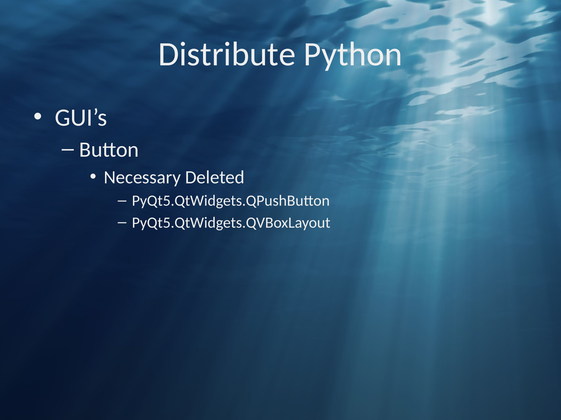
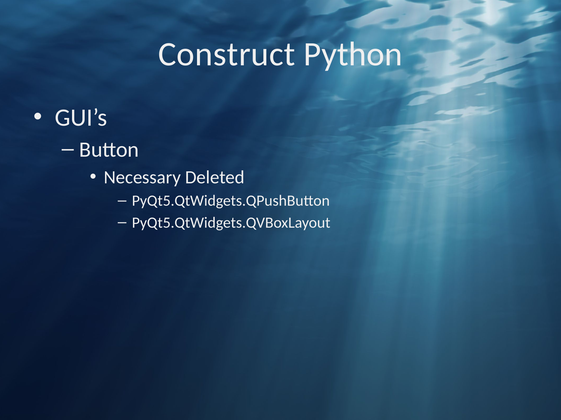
Distribute: Distribute -> Construct (227, 54)
